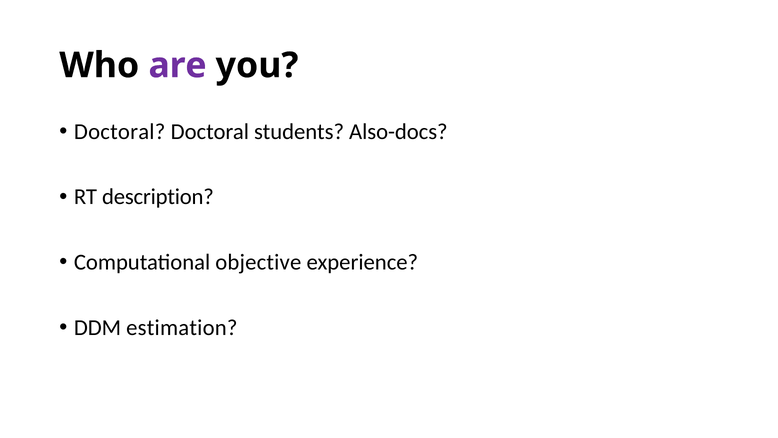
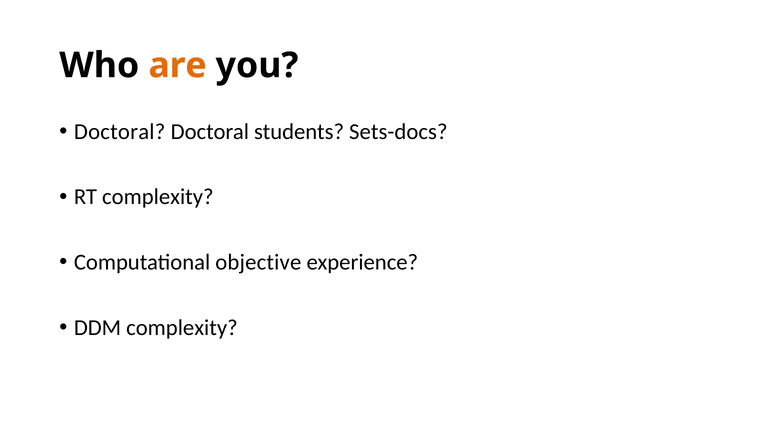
are colour: purple -> orange (178, 65)
Also-docs: Also-docs -> Sets-docs (398, 132)
RT description: description -> complexity (158, 197)
DDM estimation: estimation -> complexity (182, 327)
